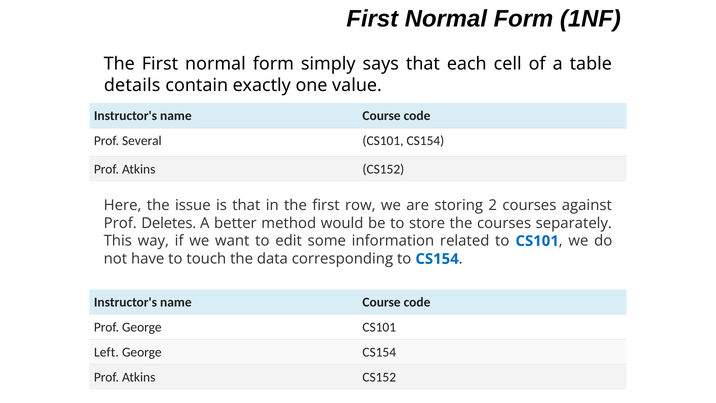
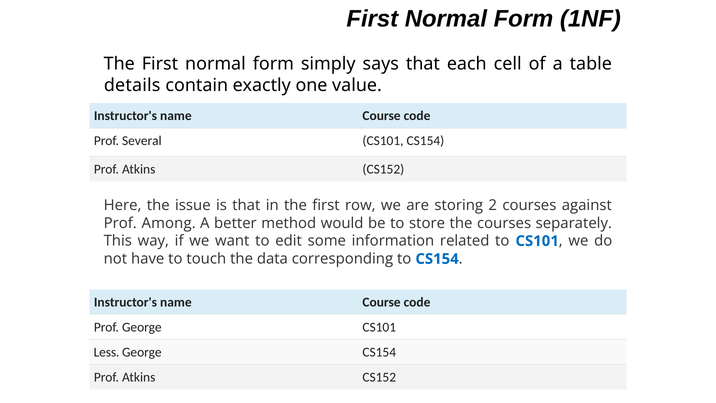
Deletes: Deletes -> Among (169, 223)
Left: Left -> Less (107, 352)
